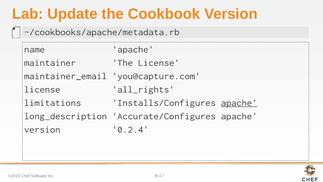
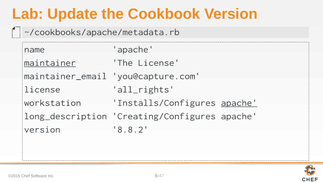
maintainer underline: none -> present (50, 63)
limitations: limitations -> workstation (53, 103)
Accurate/Configures: Accurate/Configures -> Creating/Configures (164, 116)
0.2.4: 0.2.4 -> 8.8.2 (130, 129)
